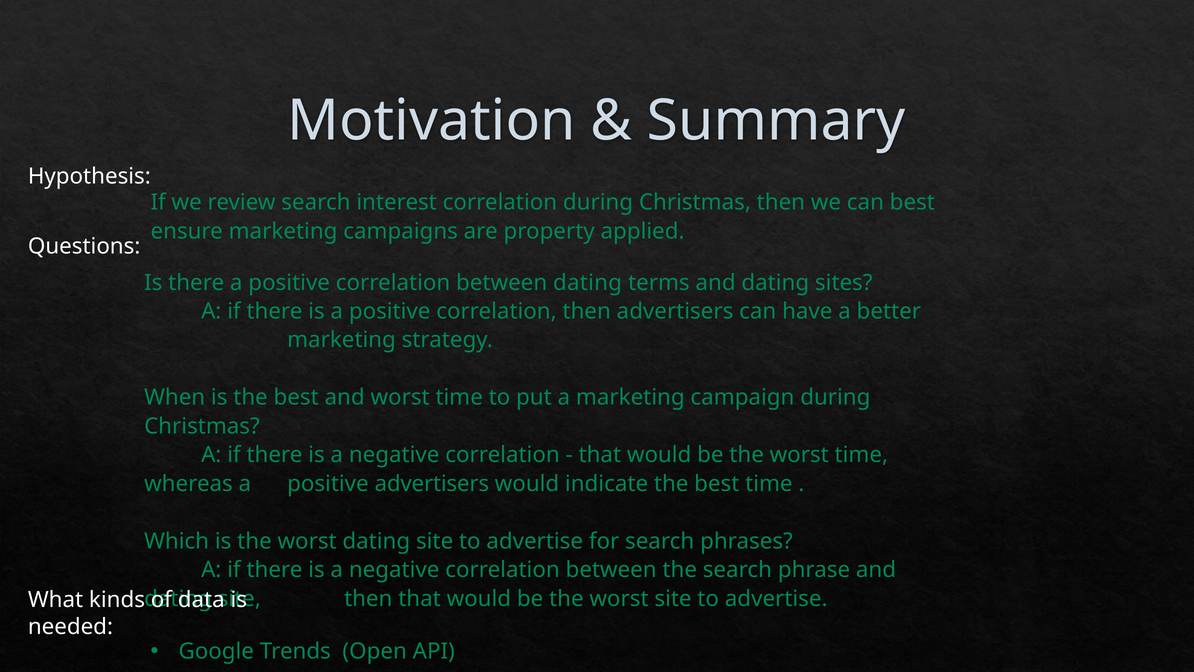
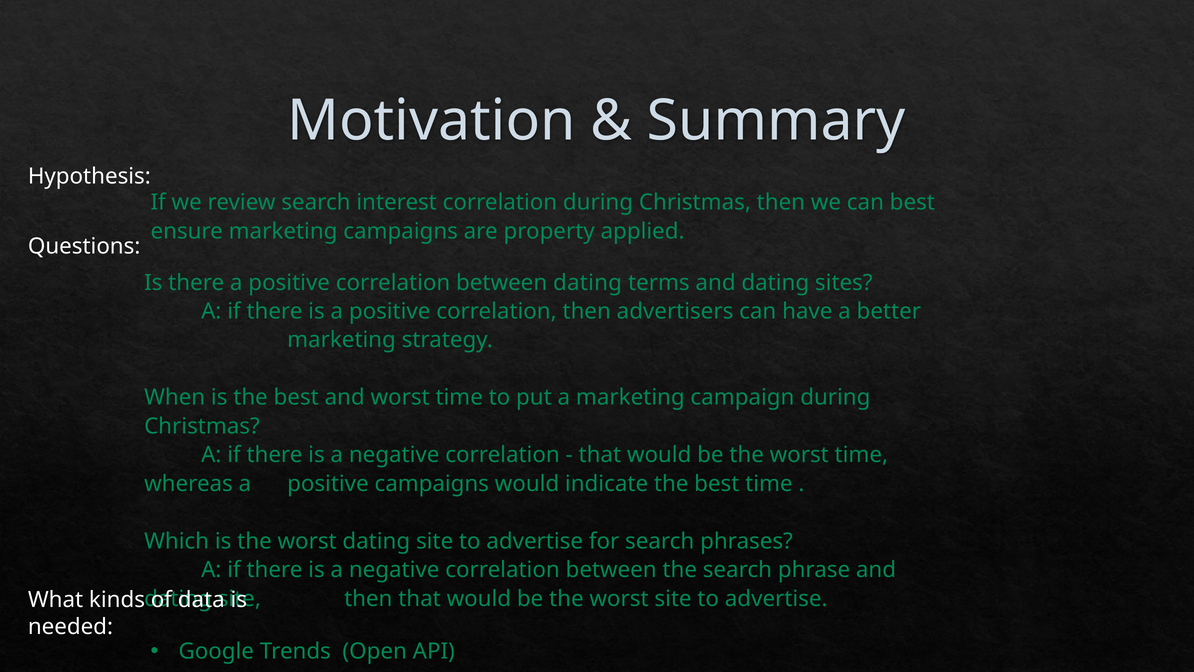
positive advertisers: advertisers -> campaigns (432, 484)
